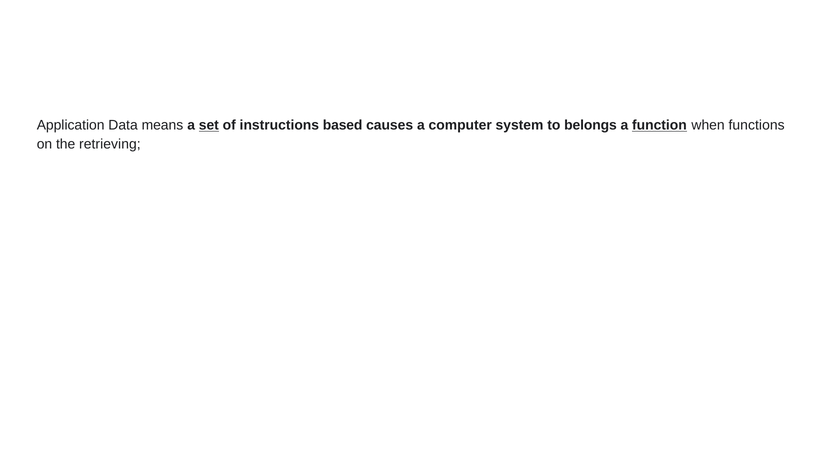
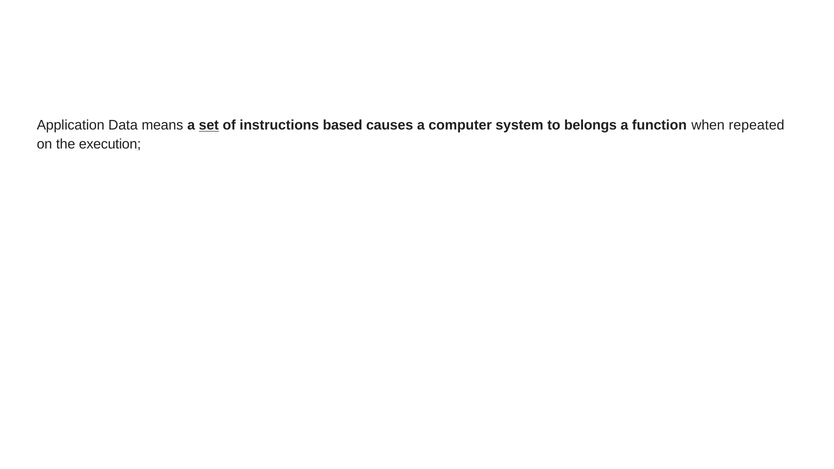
function underline: present -> none (659, 125)
functions: functions -> repeated (757, 125)
retrieving: retrieving -> execution (110, 144)
